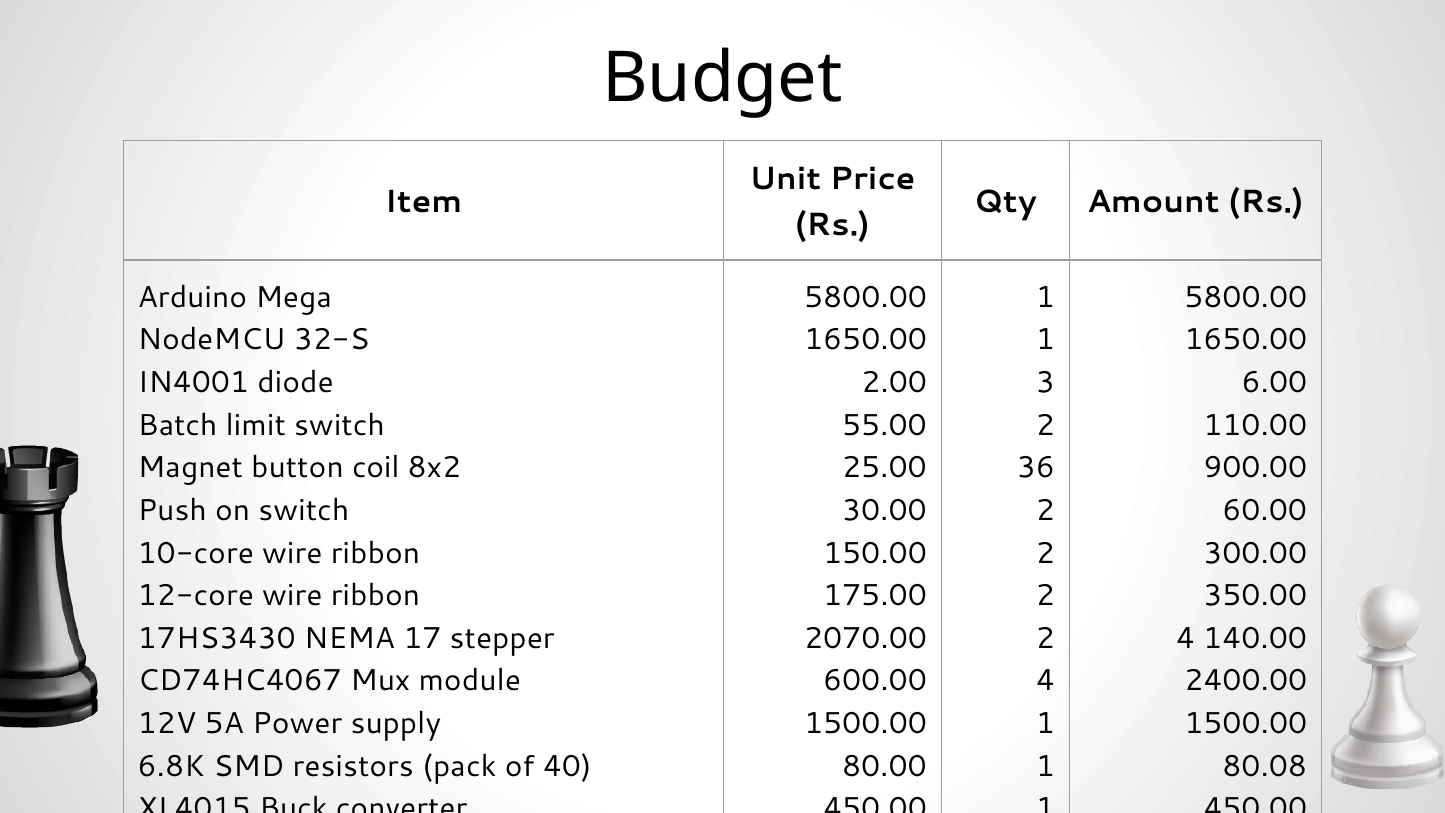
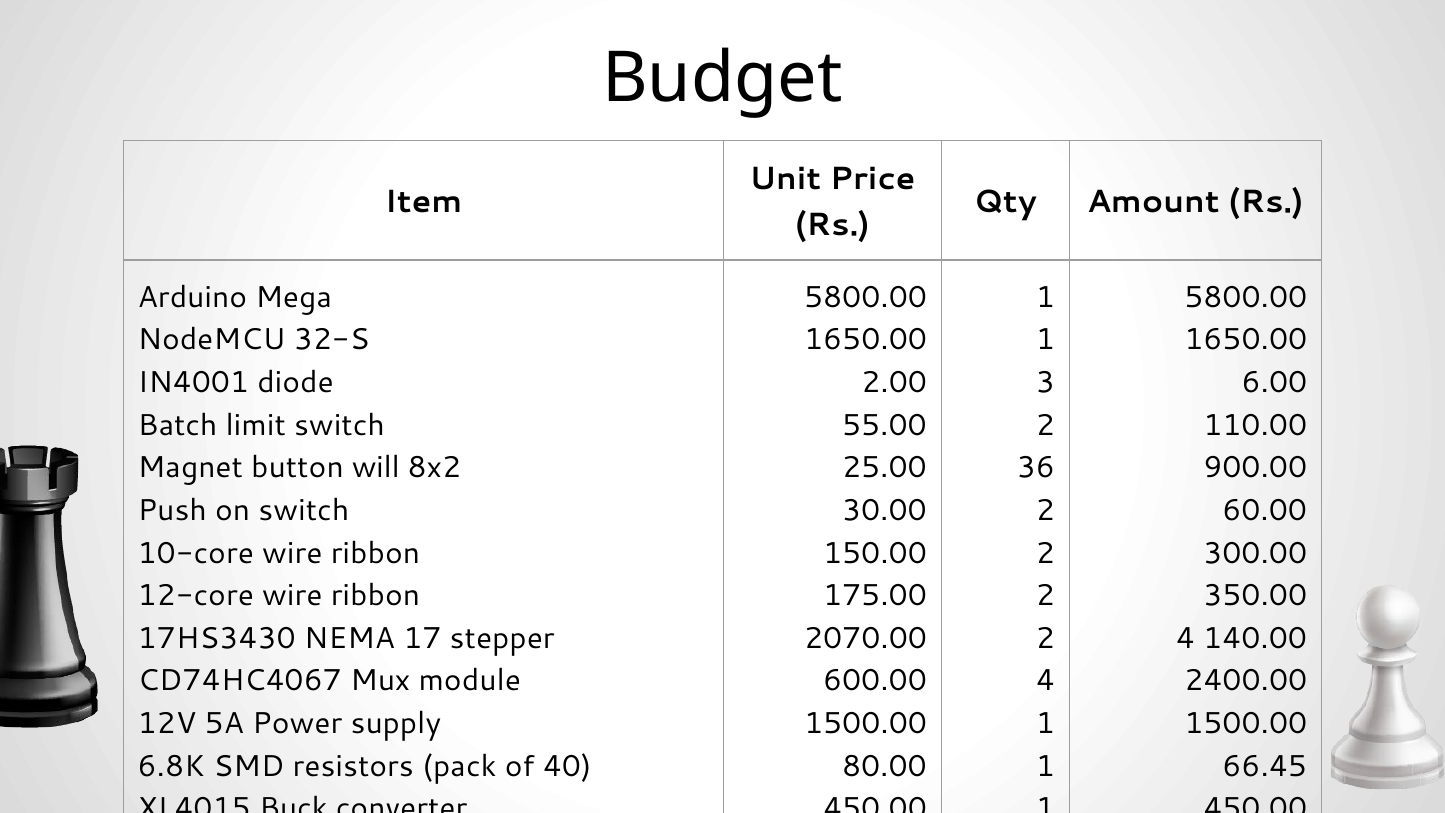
coil: coil -> will (376, 468)
80.08: 80.08 -> 66.45 (1265, 766)
